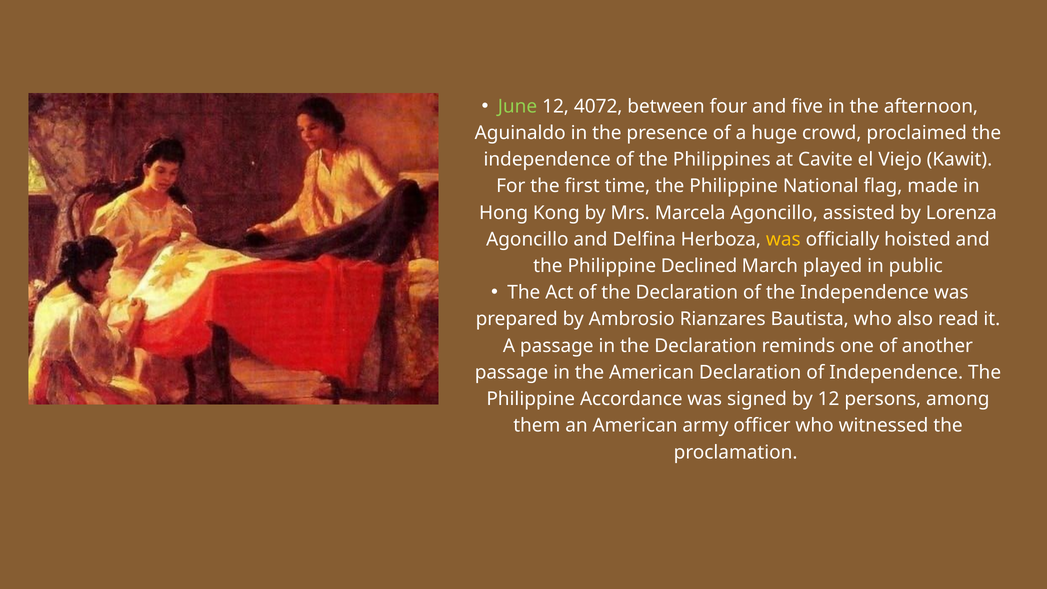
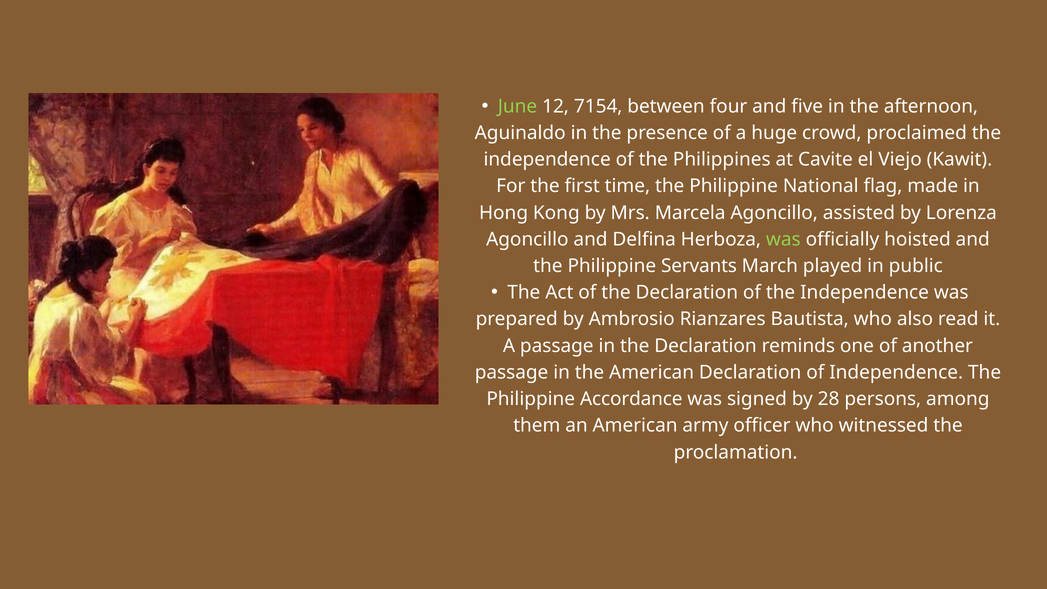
4072: 4072 -> 7154 (598, 106)
was colour: yellow -> light green (783, 239)
Declined: Declined -> Servants (699, 266)
by 12: 12 -> 28 (829, 399)
